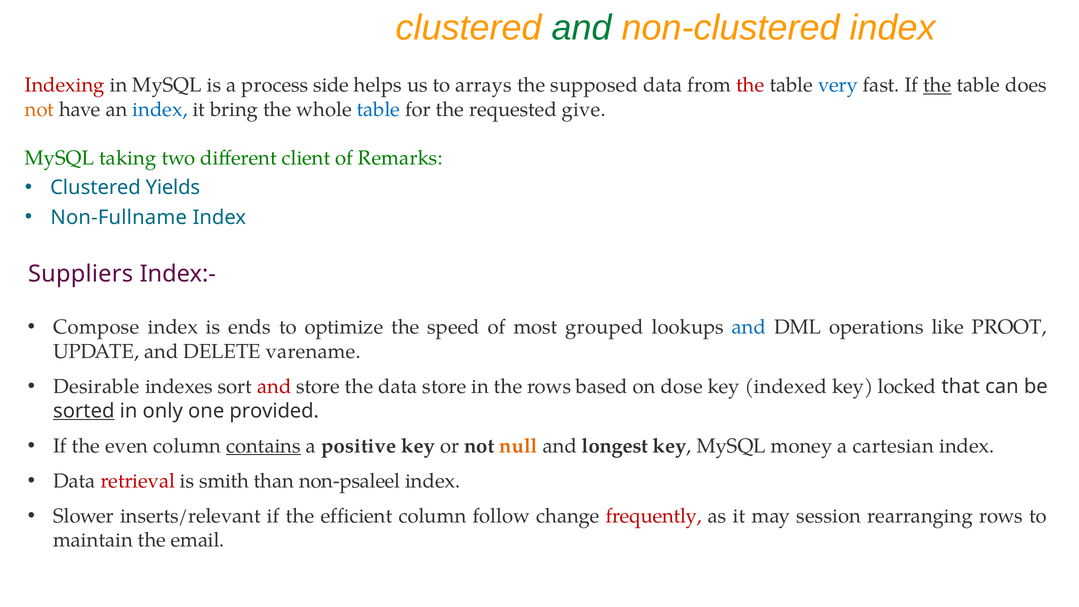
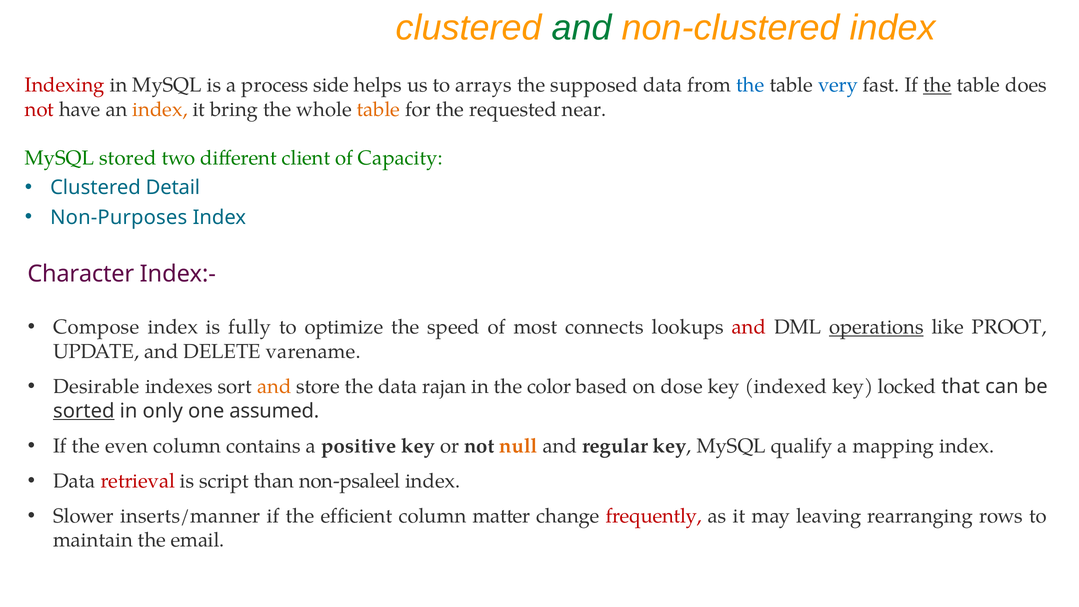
the colour: red -> blue (750, 85)
not colour: orange -> red (39, 109)
index colour: blue -> orange (160, 109)
table colour: blue -> orange (378, 109)
give: give -> near (584, 109)
taking: taking -> stored (128, 158)
Remarks: Remarks -> Capacity (400, 158)
Yields: Yields -> Detail (173, 188)
Non-Fullname: Non-Fullname -> Non-Purposes (119, 217)
Suppliers: Suppliers -> Character (81, 274)
ends: ends -> fully (250, 327)
grouped: grouped -> connects (604, 327)
and colour: blue -> red (749, 327)
operations underline: none -> present (876, 327)
and colour: red -> orange (274, 387)
data store: store -> rajan (444, 387)
the rows: rows -> color (549, 387)
provided: provided -> assumed (274, 411)
contains underline: present -> none (264, 446)
longest: longest -> regular (615, 446)
money: money -> qualify (802, 446)
cartesian: cartesian -> mapping (893, 446)
smith: smith -> script (224, 481)
inserts/relevant: inserts/relevant -> inserts/manner (190, 516)
follow: follow -> matter (501, 516)
session: session -> leaving (829, 516)
